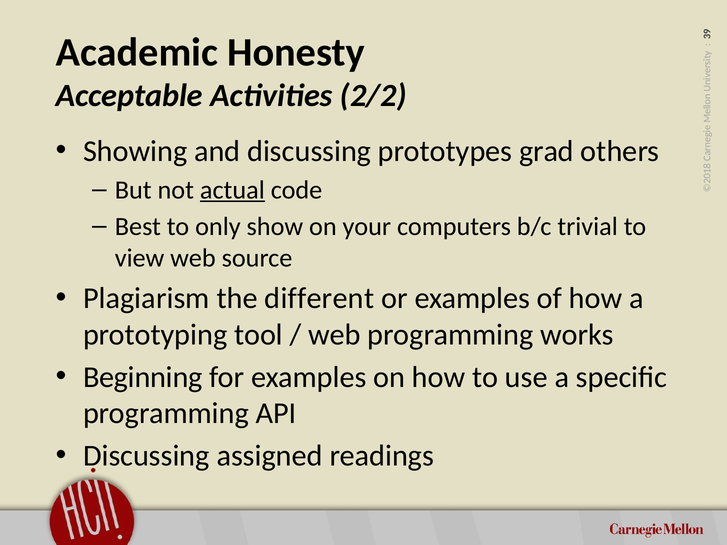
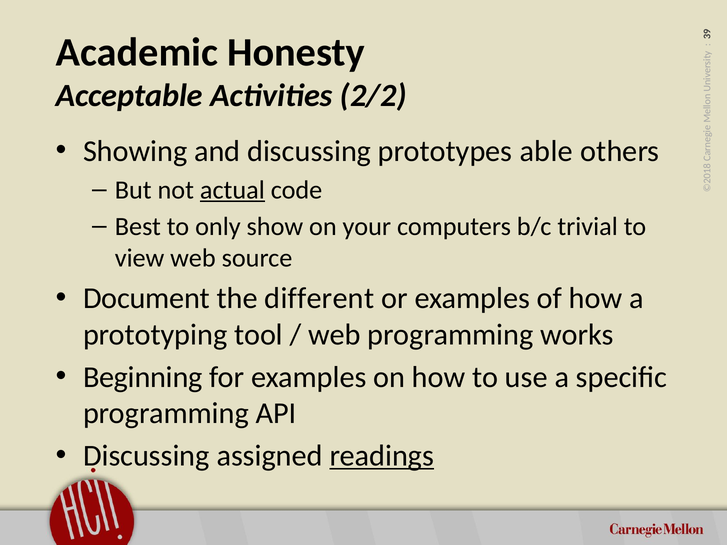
grad: grad -> able (546, 151)
Plagiarism: Plagiarism -> Document (146, 298)
readings underline: none -> present (382, 456)
